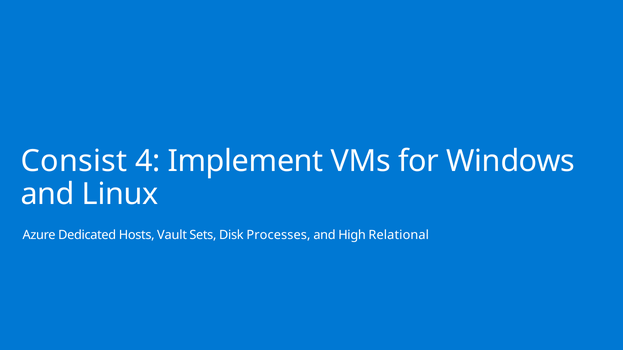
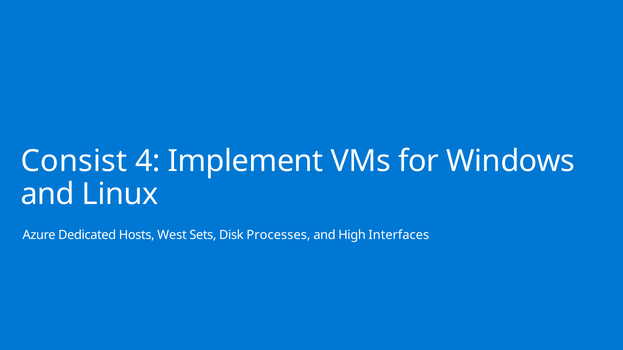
Vault: Vault -> West (172, 235)
Relational: Relational -> Interfaces (399, 235)
